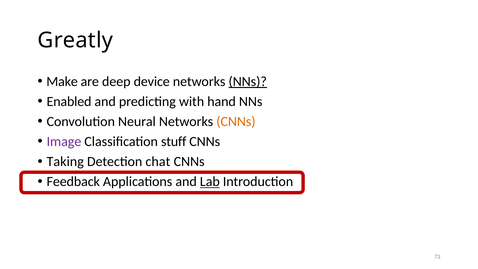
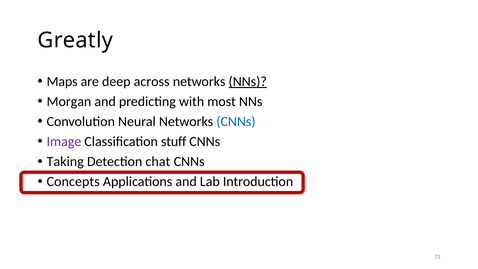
Make: Make -> Maps (62, 81)
device: device -> across (152, 81)
Enabled: Enabled -> Morgan (69, 101)
hand: hand -> most (222, 101)
CNNs colour: orange -> blue (236, 121)
Feedback: Feedback -> Concepts (73, 182)
Lab underline: present -> none (210, 182)
